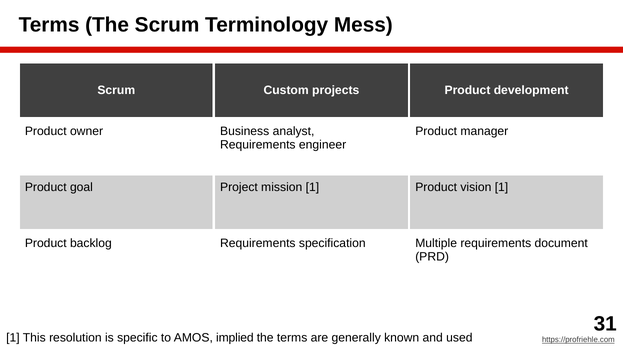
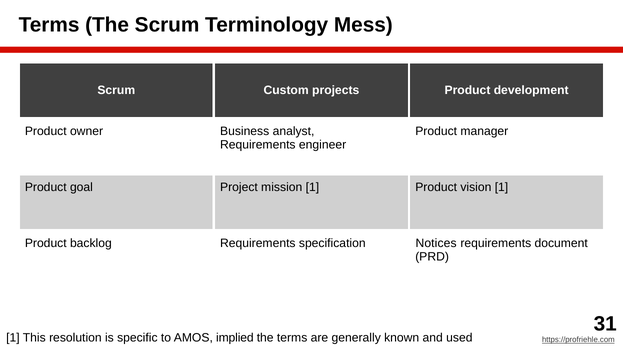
Multiple: Multiple -> Notices (436, 244)
